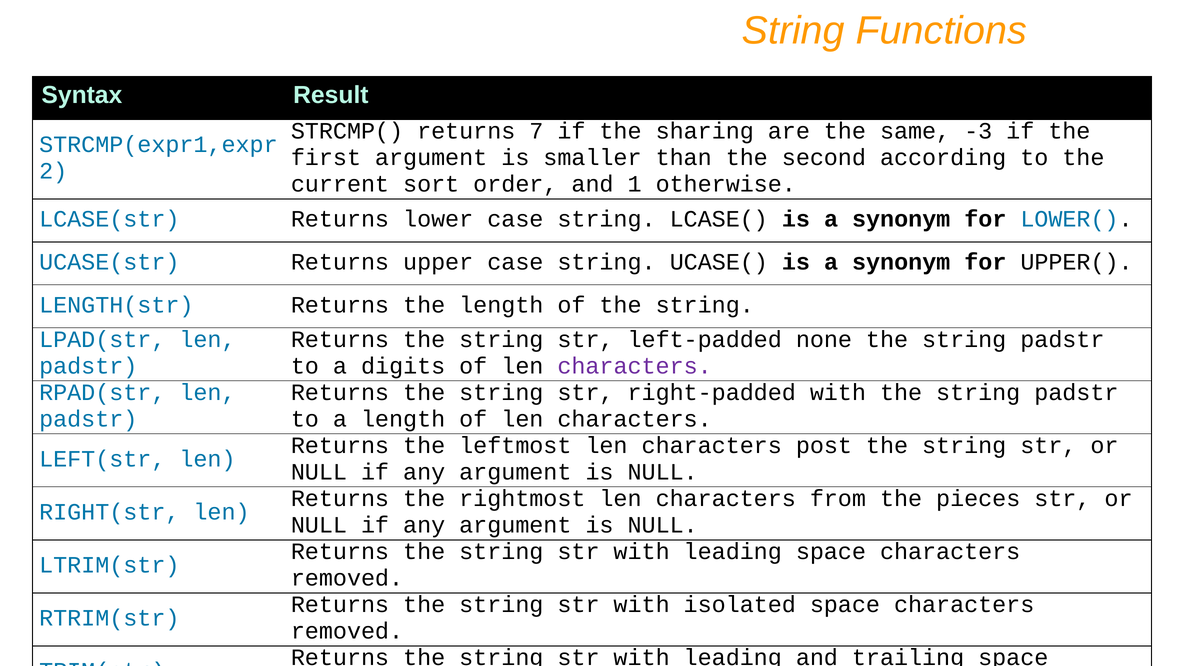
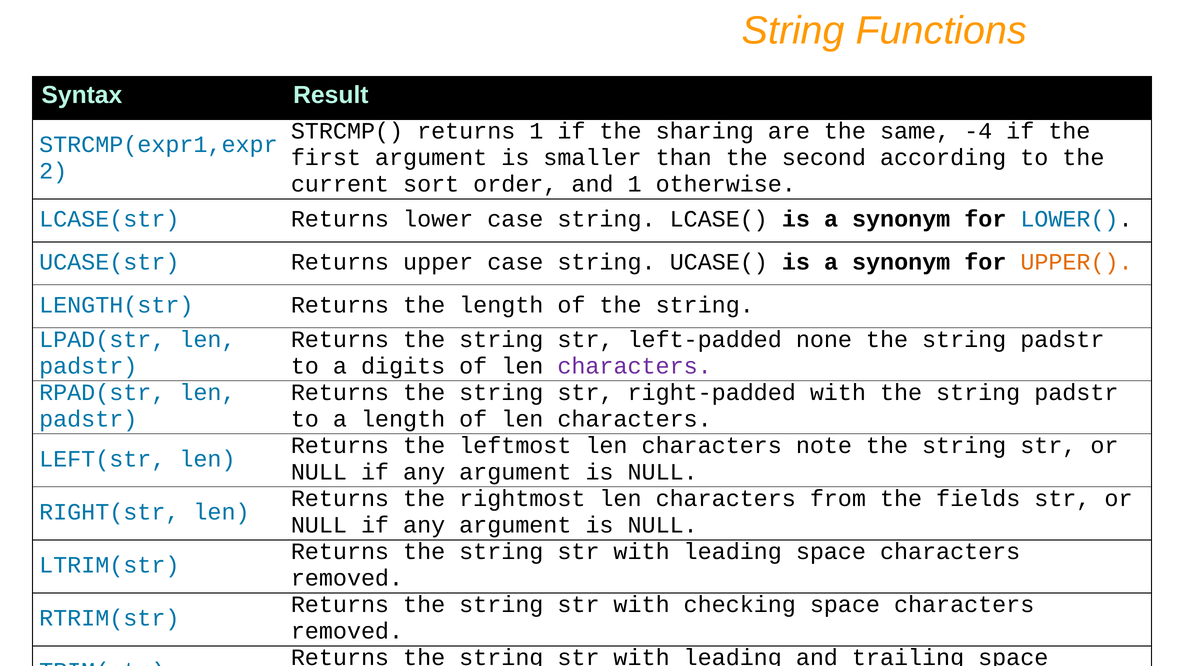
returns 7: 7 -> 1 (536, 131)
-3: -3 -> -4 (978, 131)
UPPER( colour: black -> orange (1077, 262)
post: post -> note (824, 446)
pieces: pieces -> fields (978, 499)
isolated: isolated -> checking (740, 605)
